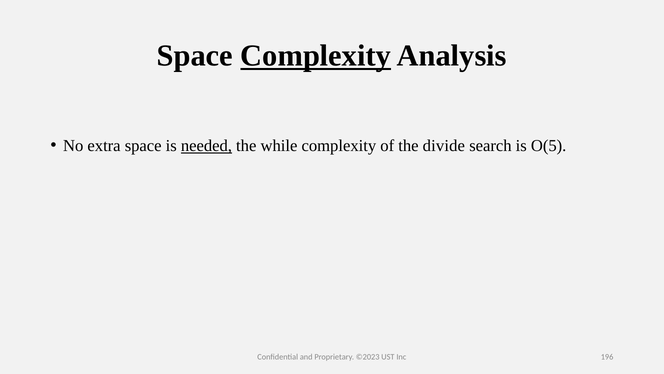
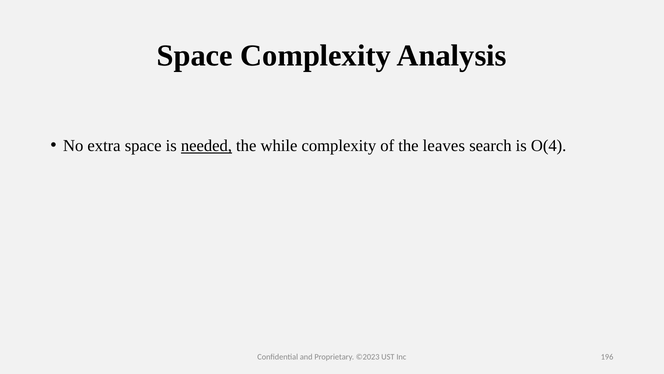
Complexity underline: present -> none (316, 56)
divide: divide -> leaves (444, 146)
O(5: O(5 -> O(4 (549, 146)
